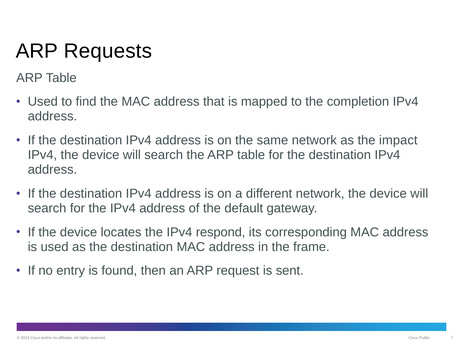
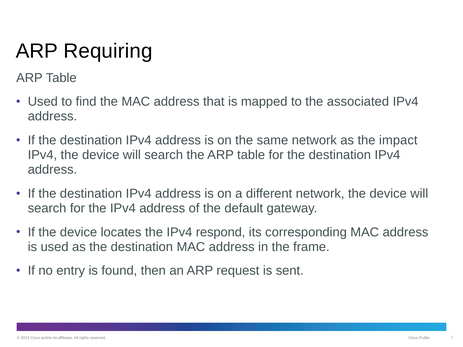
Requests: Requests -> Requiring (108, 51)
completion: completion -> associated (358, 102)
